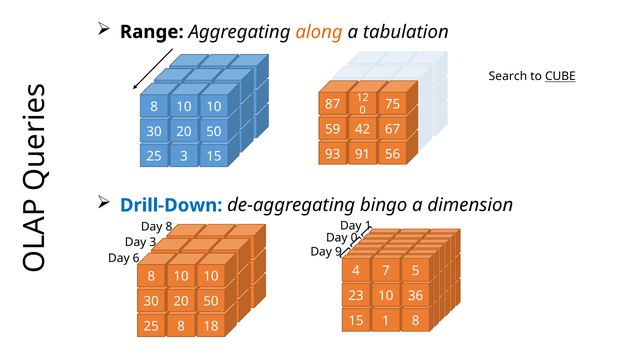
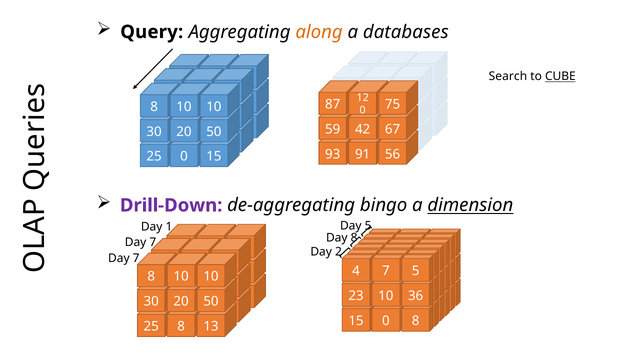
Range: Range -> Query (152, 32)
tabulation: tabulation -> databases (406, 32)
25 3: 3 -> 0 (184, 156)
Drill-Down colour: blue -> purple (171, 205)
dimension underline: none -> present (470, 205)
Day 1: 1 -> 5 (368, 226)
Day 8: 8 -> 1 (169, 227)
Day 0: 0 -> 8 (354, 238)
3: 3 -> 7 (153, 242)
Day 9: 9 -> 2 (338, 252)
6: 6 -> 7 (136, 258)
1: 1 -> 0 (386, 321)
18: 18 -> 13 (211, 326)
